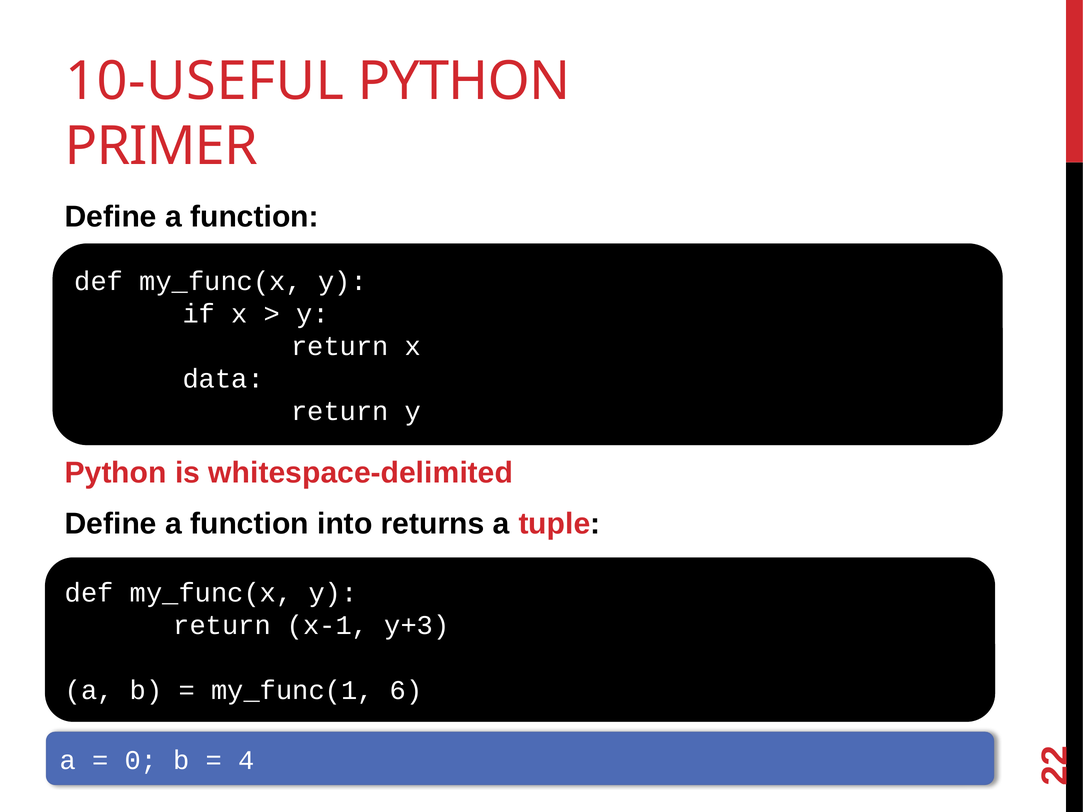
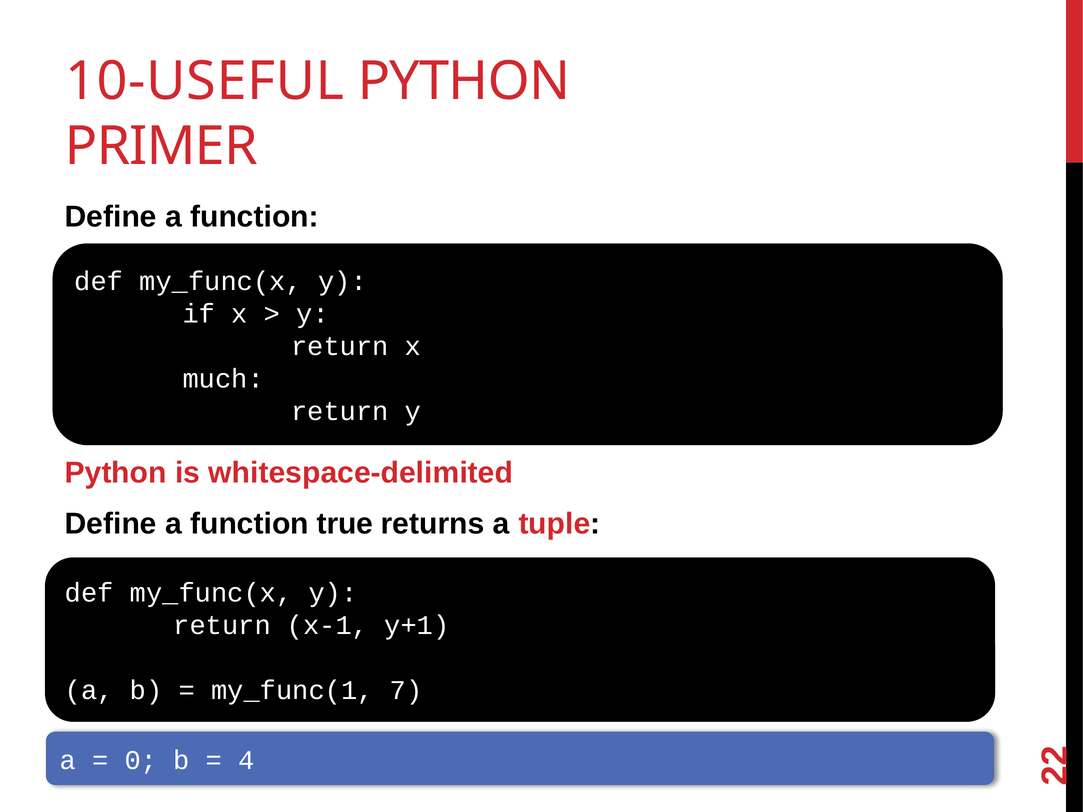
data: data -> much (223, 379)
into: into -> true (345, 524)
y+3: y+3 -> y+1 (417, 625)
6: 6 -> 7 (406, 690)
